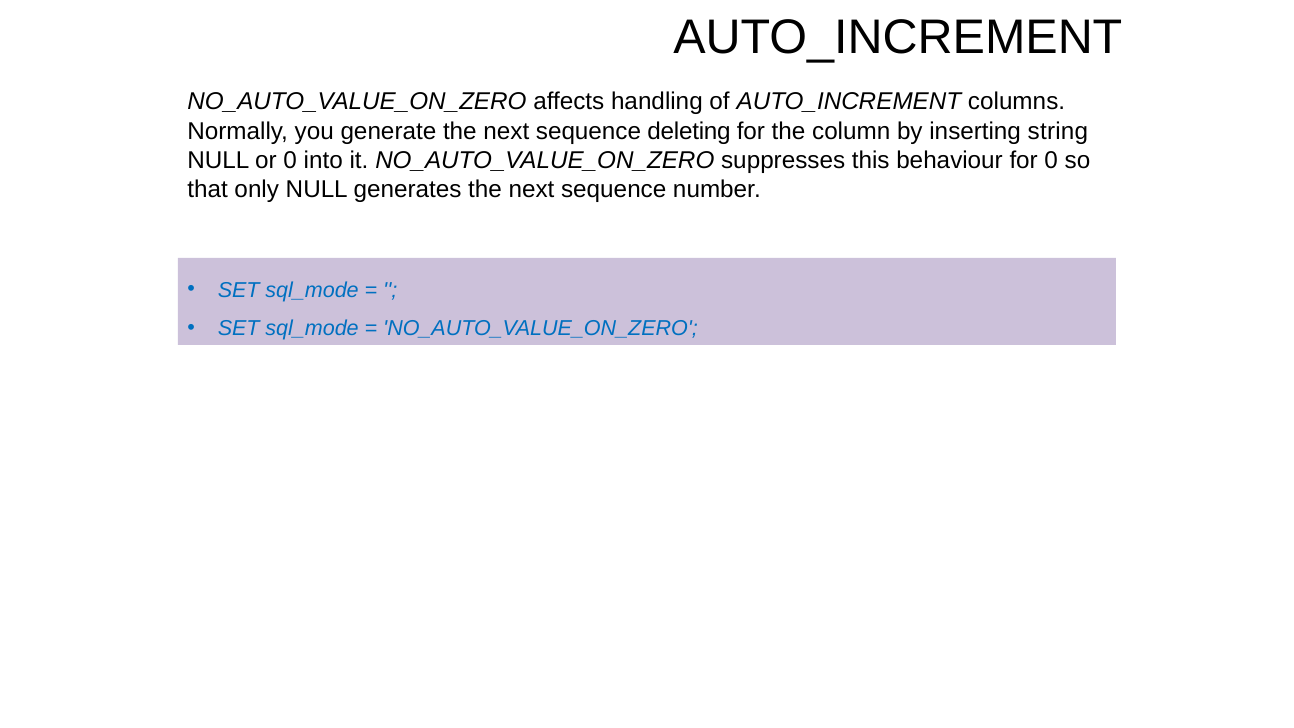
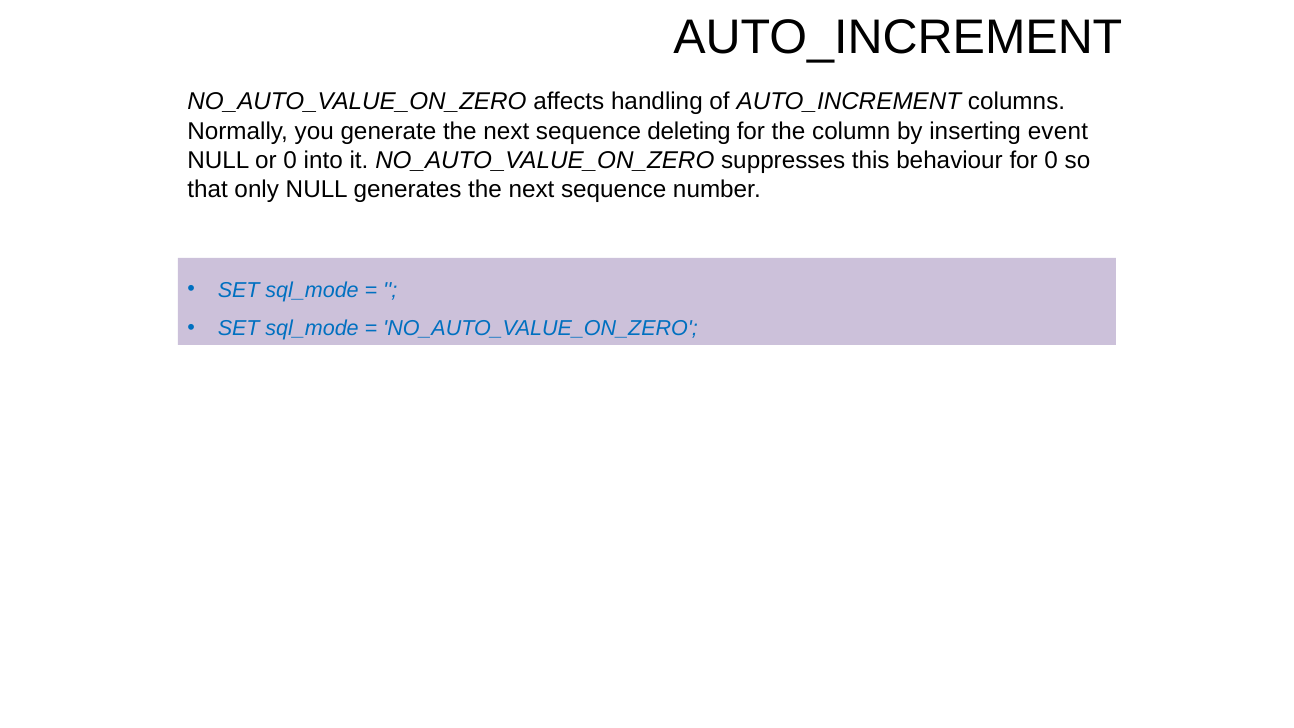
string: string -> event (1058, 131)
